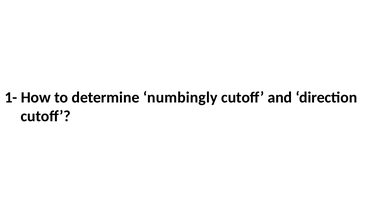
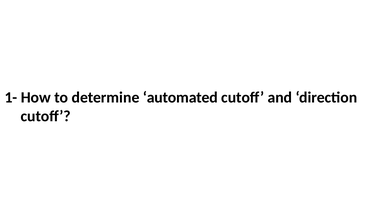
numbingly: numbingly -> automated (180, 97)
